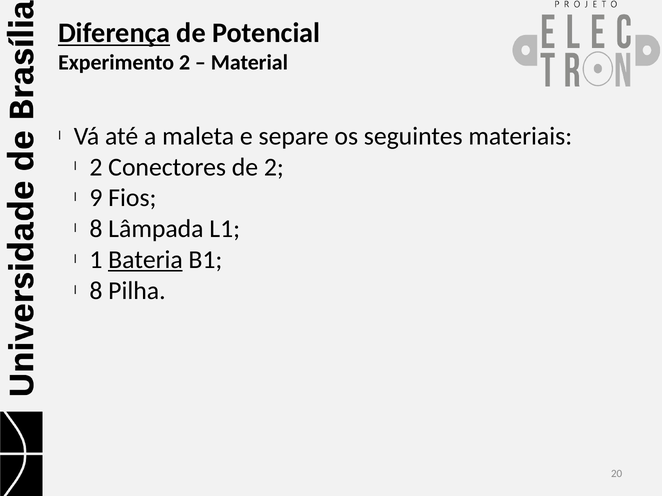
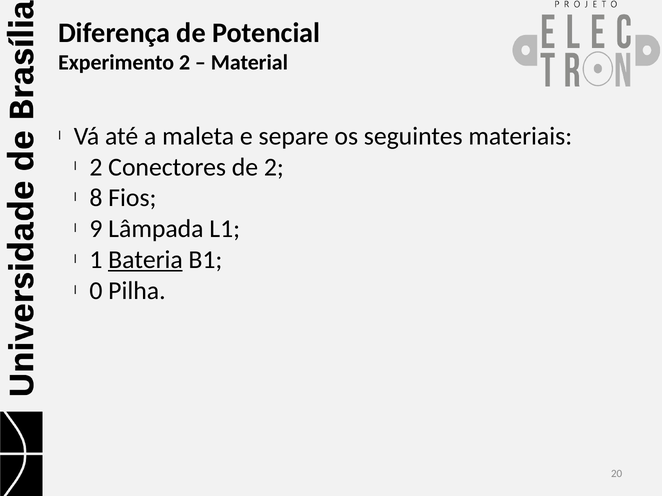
Diferença underline: present -> none (114, 33)
9: 9 -> 8 (96, 198)
8: 8 -> 9 (96, 229)
8: 8 -> 0 (96, 291)
